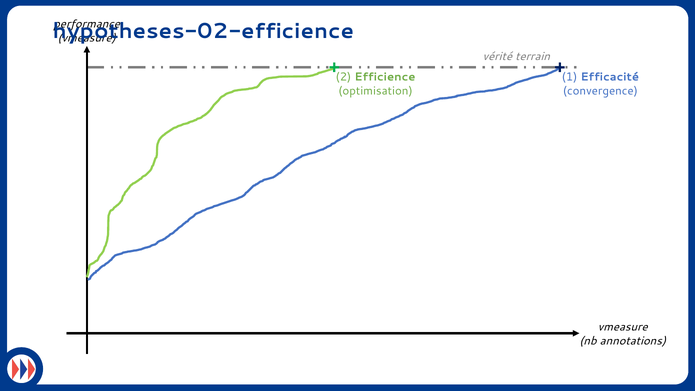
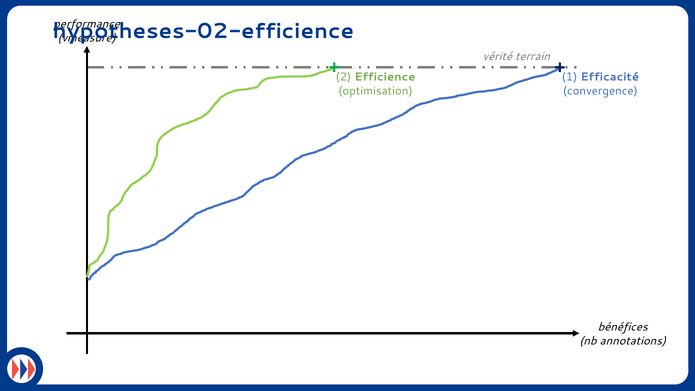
vmeasure: vmeasure -> bénéfices (623, 327)
